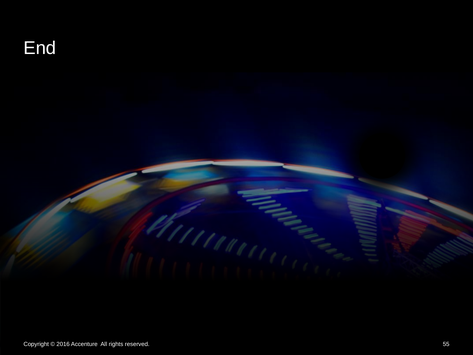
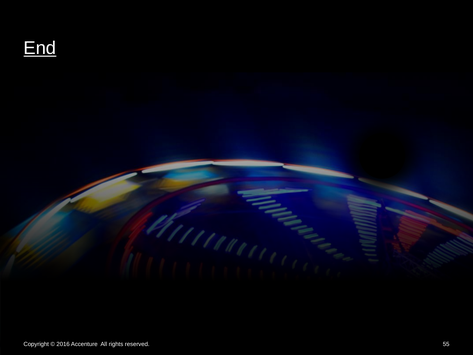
End underline: none -> present (40, 48)
